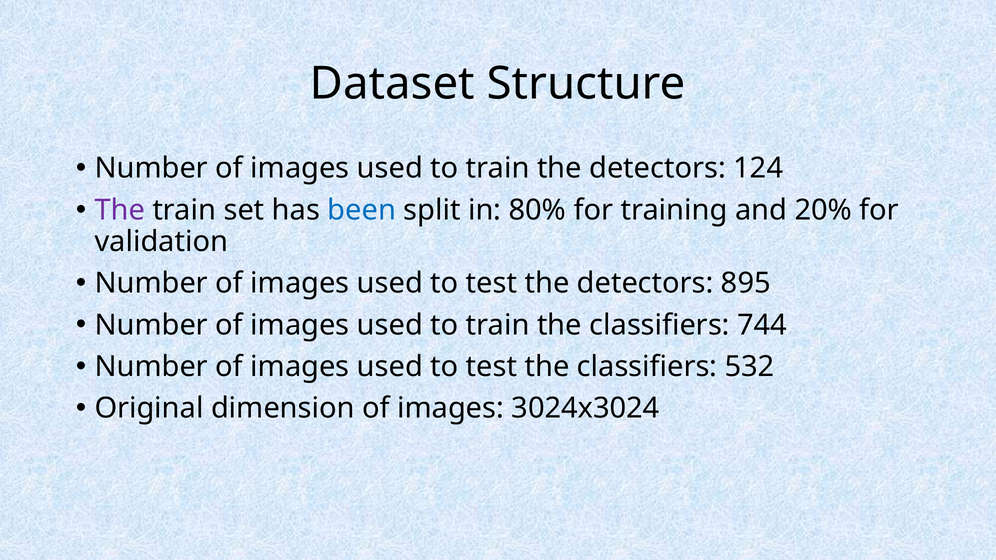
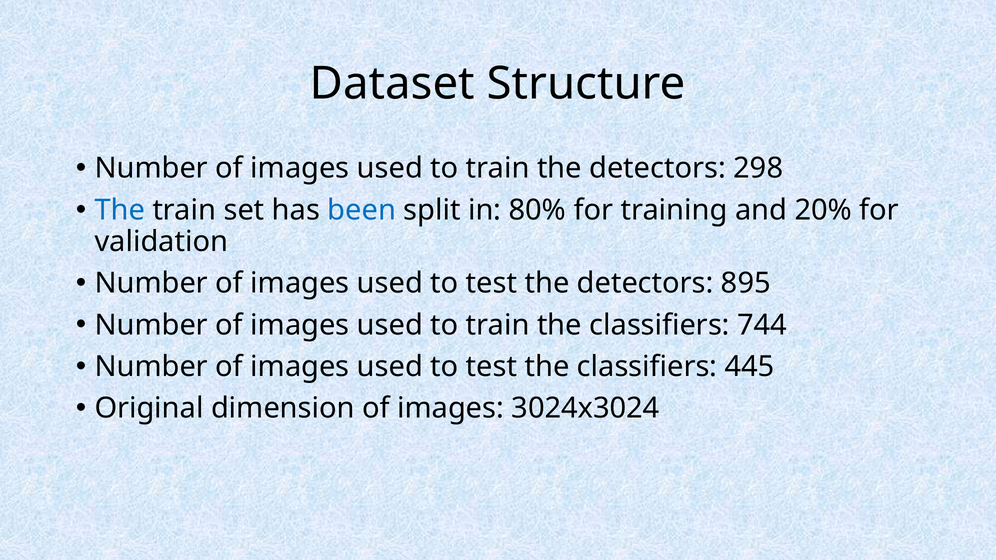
124: 124 -> 298 (758, 168)
The colour: purple -> blue (120, 210)
532: 532 -> 445 (750, 367)
